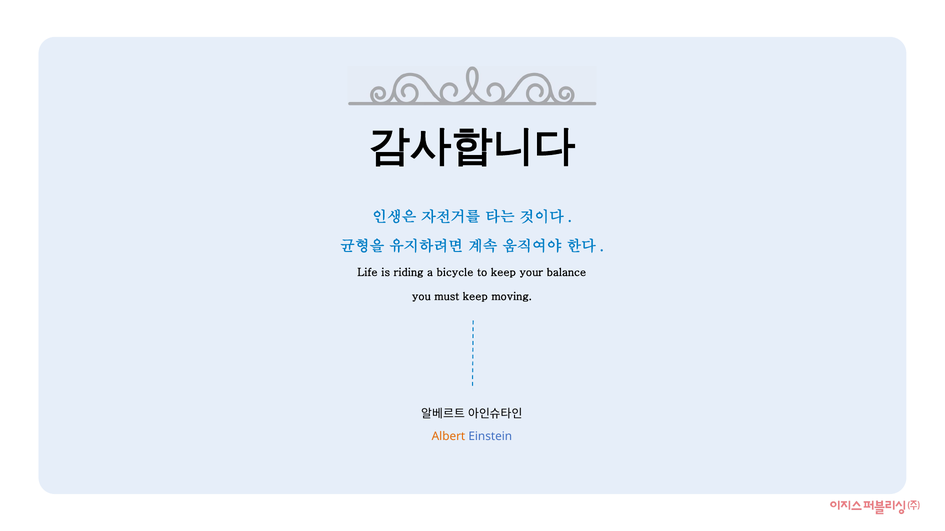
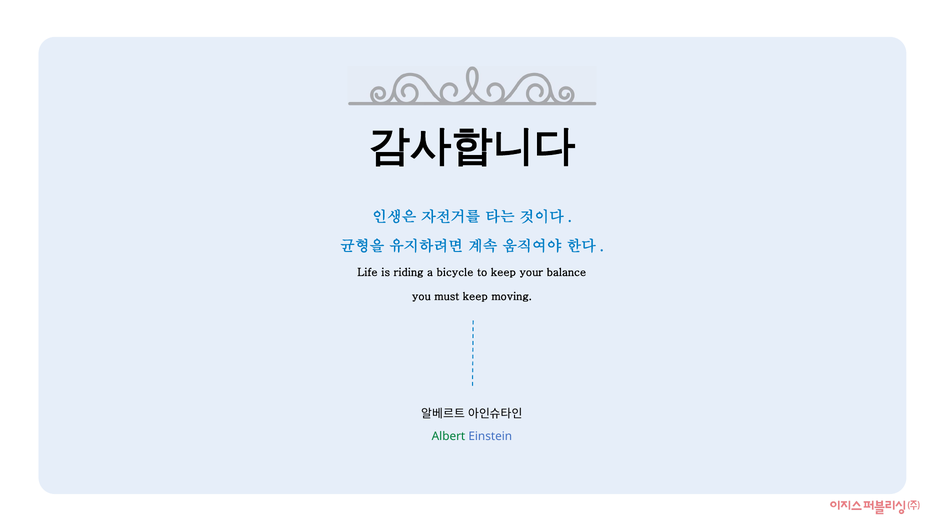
Albert colour: orange -> green (448, 437)
